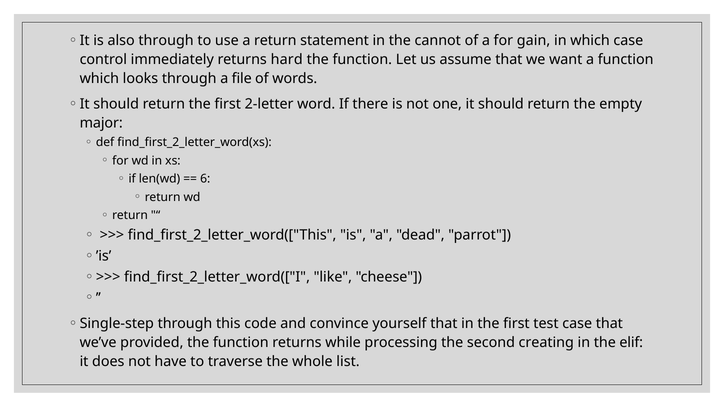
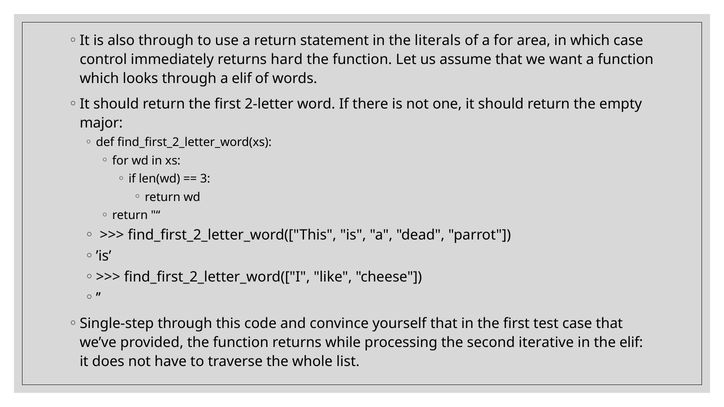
cannot: cannot -> literals (438, 41)
gain: gain -> area (534, 41)
a file: file -> elif (242, 78)
6: 6 -> 3 (205, 179)
creating: creating -> iterative (546, 343)
